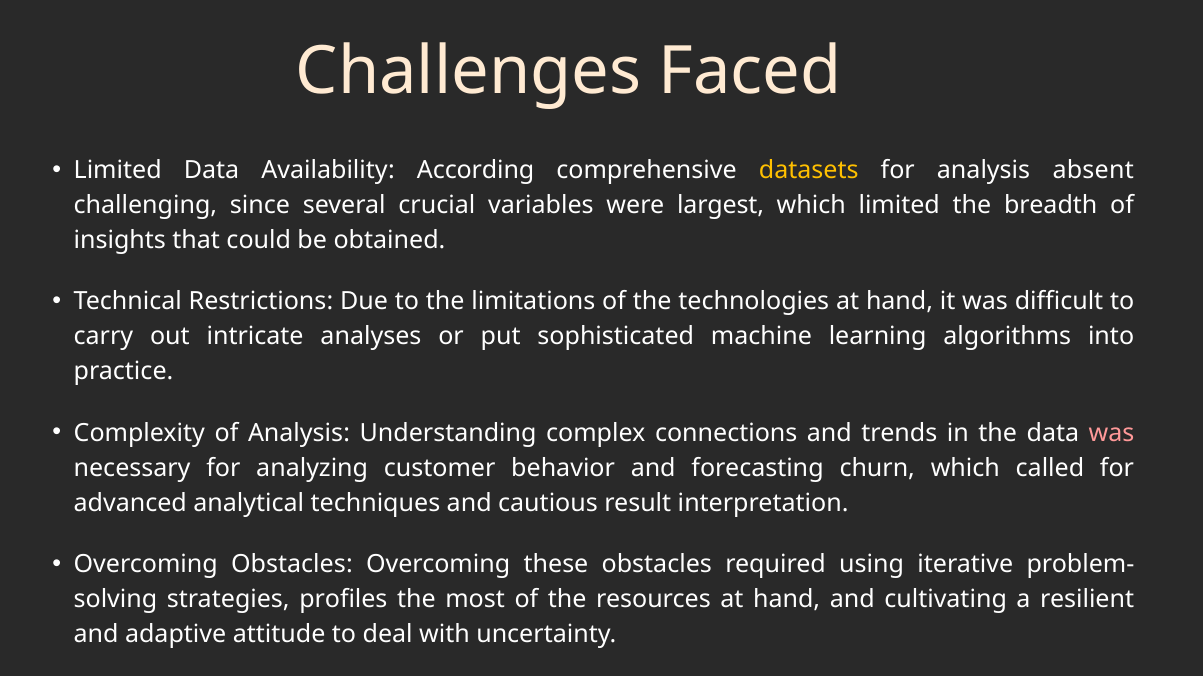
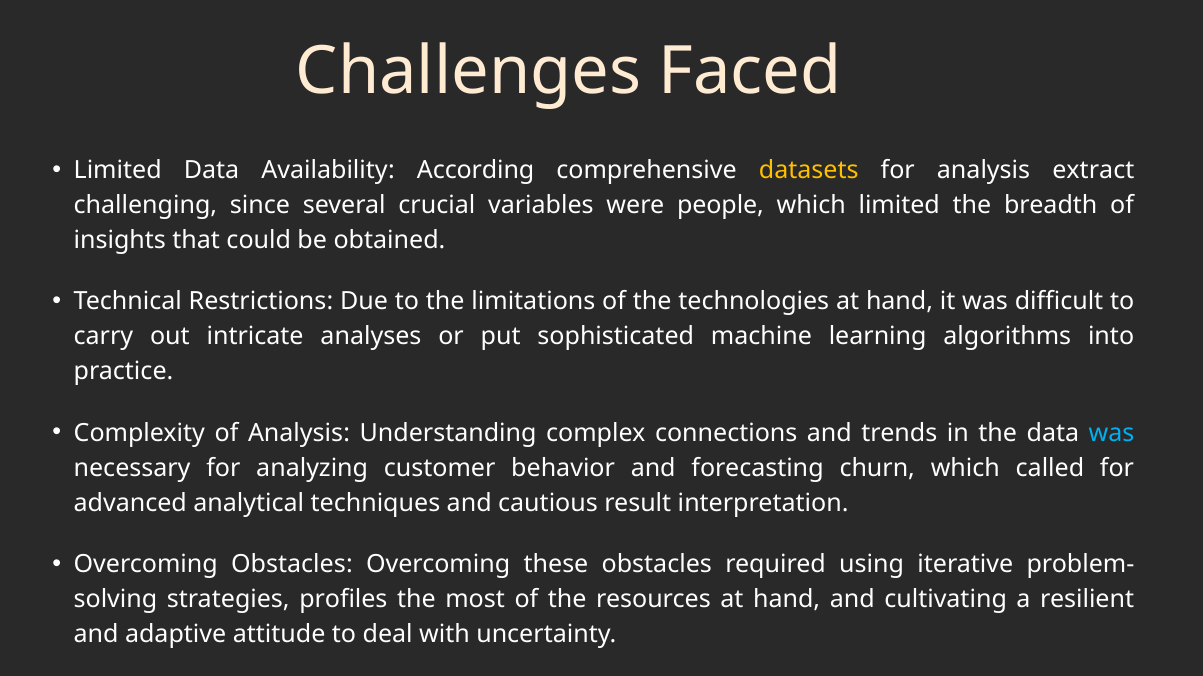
absent: absent -> extract (1093, 170)
largest: largest -> people (721, 206)
was colour: pink -> light blue (1112, 433)
